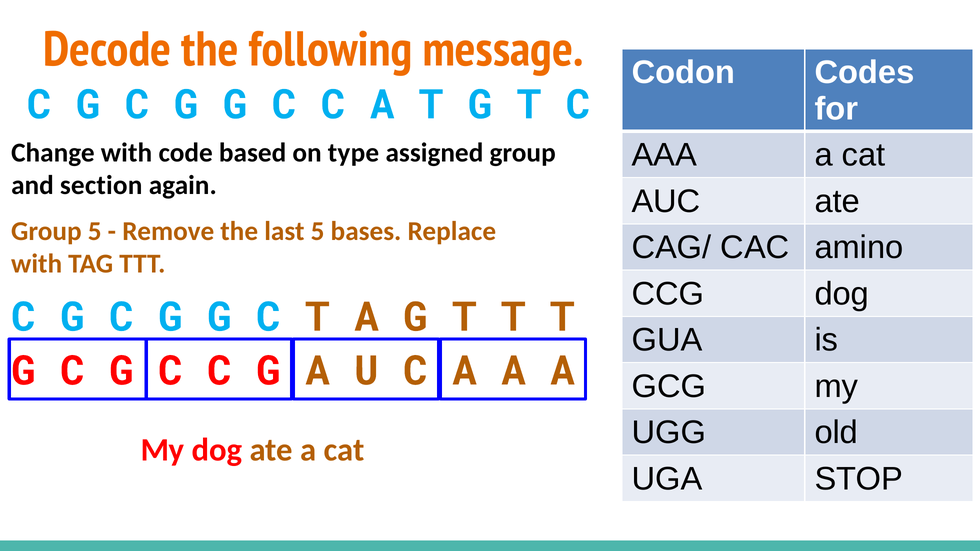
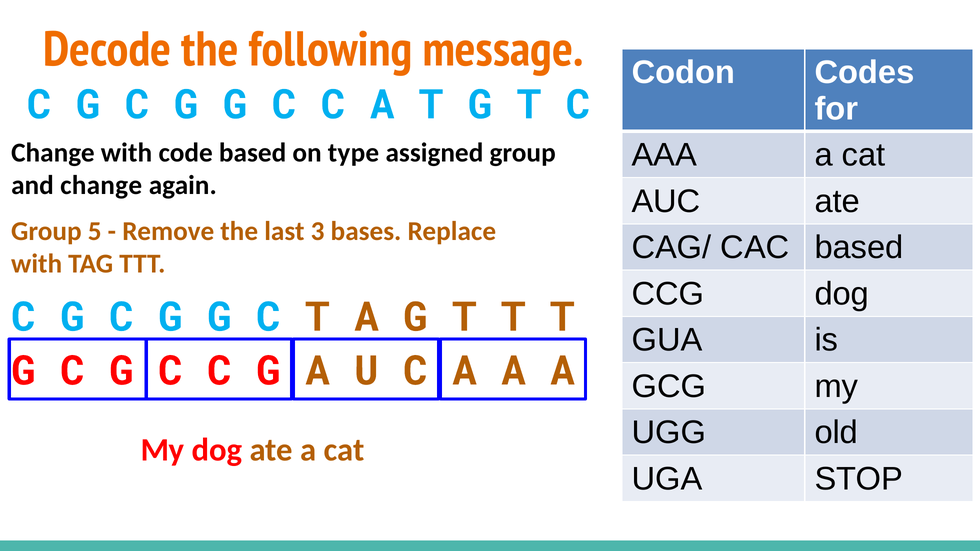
and section: section -> change (101, 185)
last 5: 5 -> 3 (318, 231)
CAC amino: amino -> based (859, 248)
